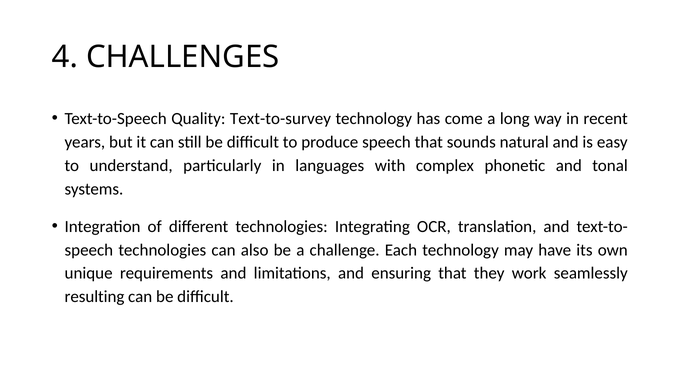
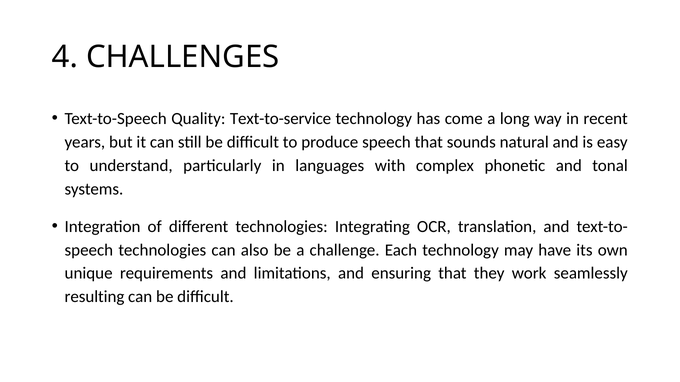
Text-to-survey: Text-to-survey -> Text-to-service (281, 119)
